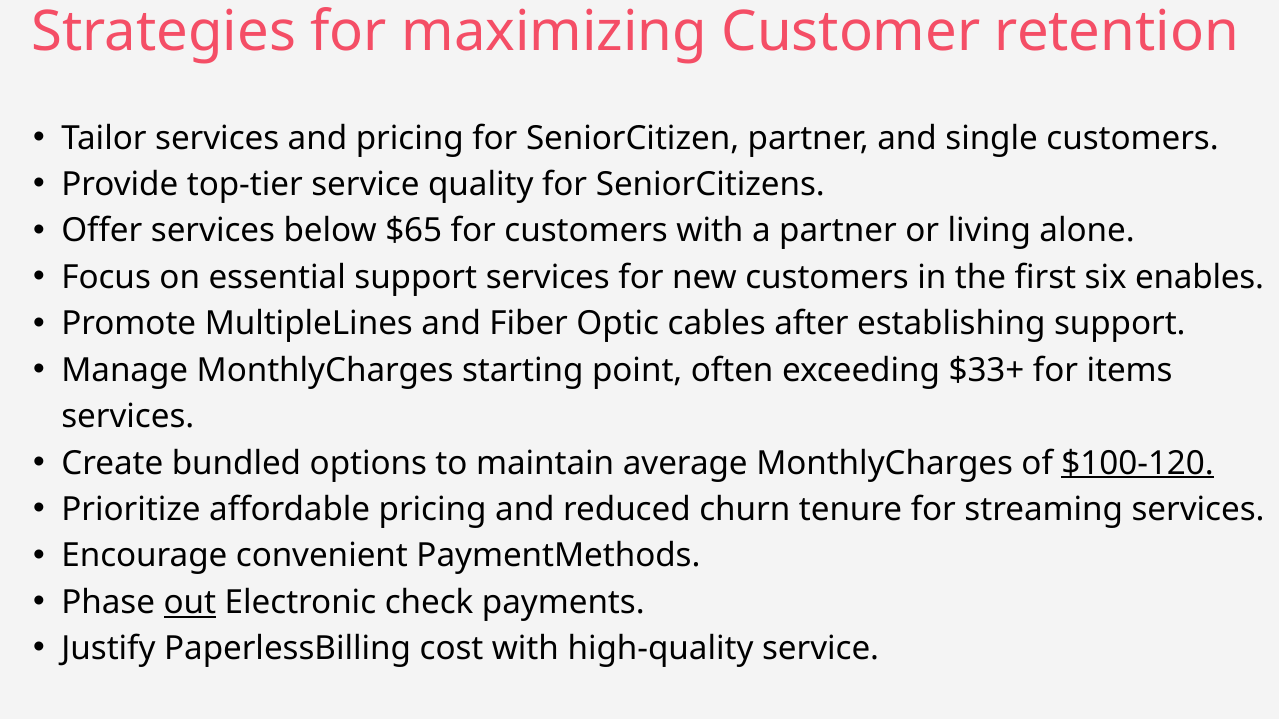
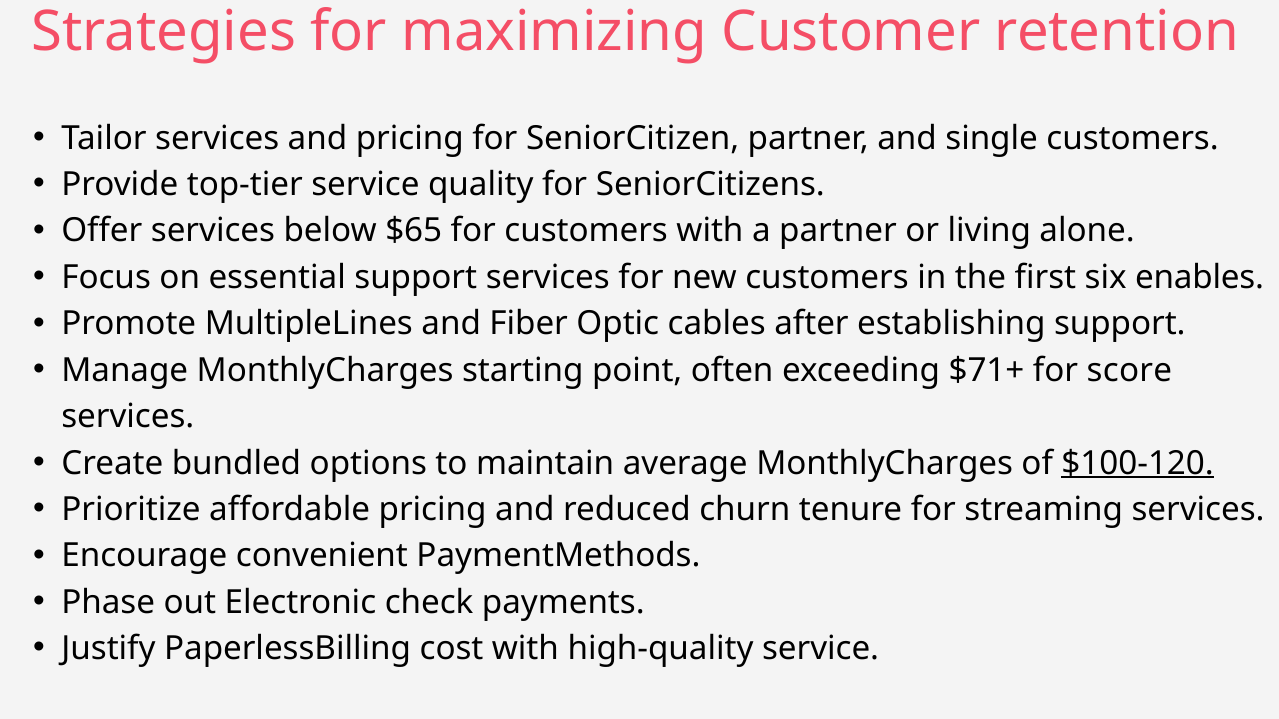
$33+: $33+ -> $71+ (987, 370)
items: items -> score (1129, 370)
out underline: present -> none (190, 603)
